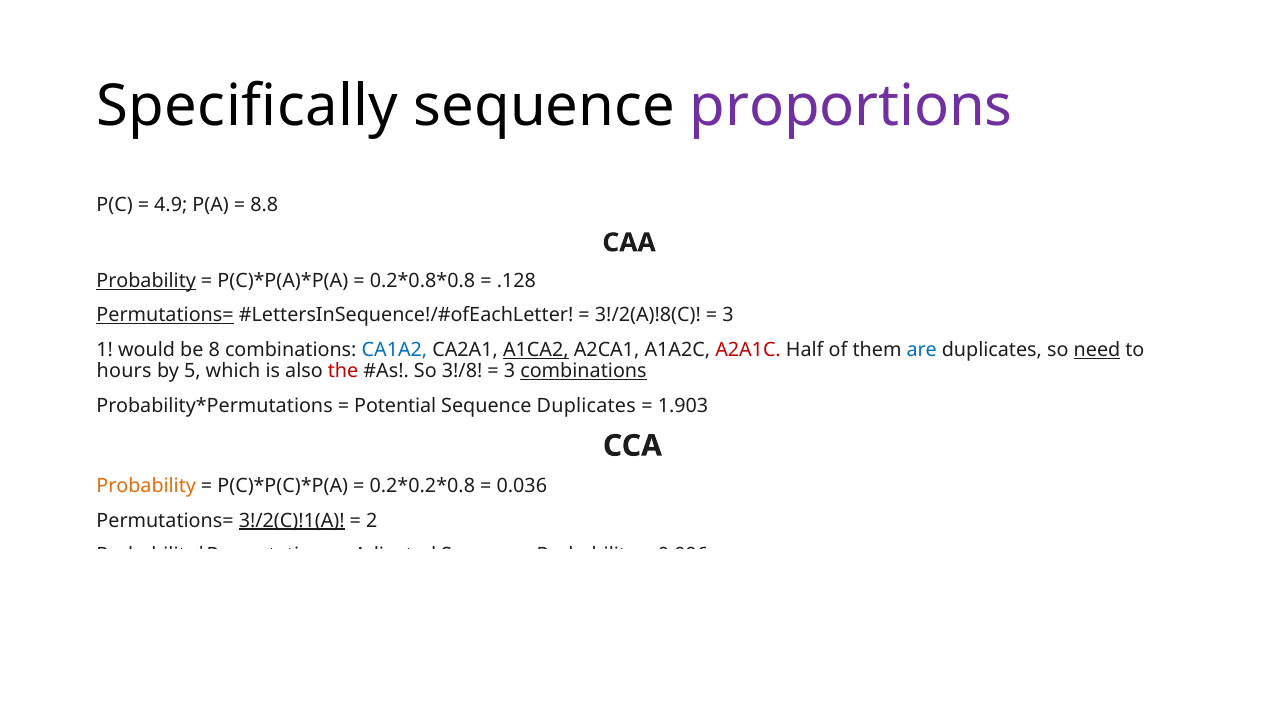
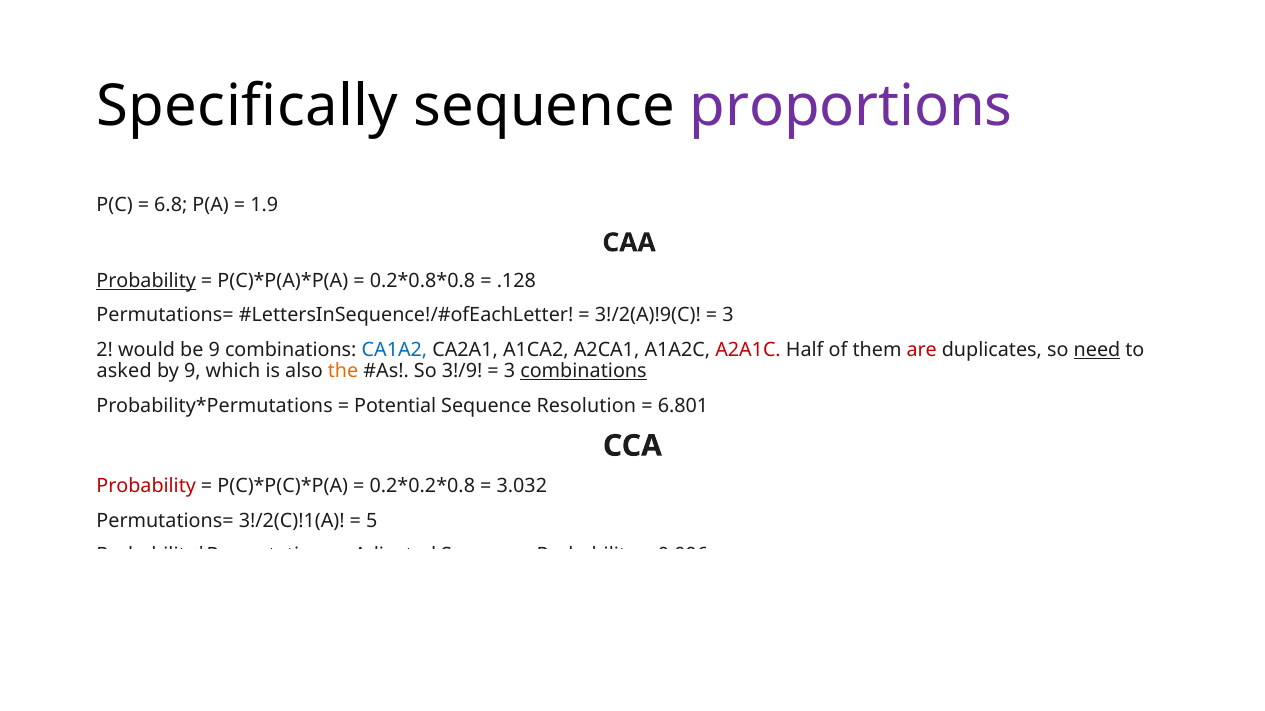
4.9: 4.9 -> 6.8 (171, 205)
8.8: 8.8 -> 1.9 (264, 205)
Permutations= underline: present -> none (165, 315)
3!/2(A)!8(C: 3!/2(A)!8(C -> 3!/2(A)!9(C (648, 315)
1: 1 -> 2 (105, 350)
be 8: 8 -> 9 (214, 350)
A1CA2 underline: present -> none (536, 350)
are colour: blue -> red (922, 350)
hours: hours -> asked (124, 371)
by 5: 5 -> 9 (192, 371)
the colour: red -> orange (343, 371)
3!/8: 3!/8 -> 3!/9 (462, 371)
Sequence Duplicates: Duplicates -> Resolution (586, 406)
1.903: 1.903 -> 6.801 (683, 406)
Probability colour: orange -> red (146, 486)
0.036: 0.036 -> 3.032 (522, 486)
3!/2(C)!1(A underline: present -> none (292, 521)
2: 2 -> 5 (372, 521)
